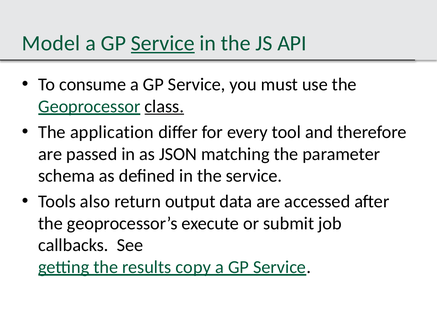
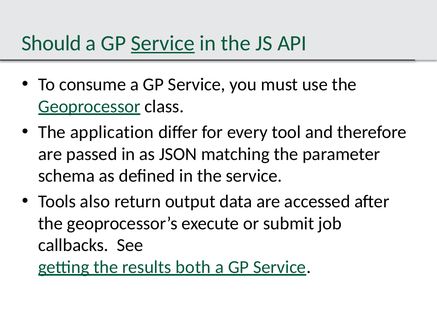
Model: Model -> Should (51, 43)
class underline: present -> none (164, 106)
copy: copy -> both (193, 267)
